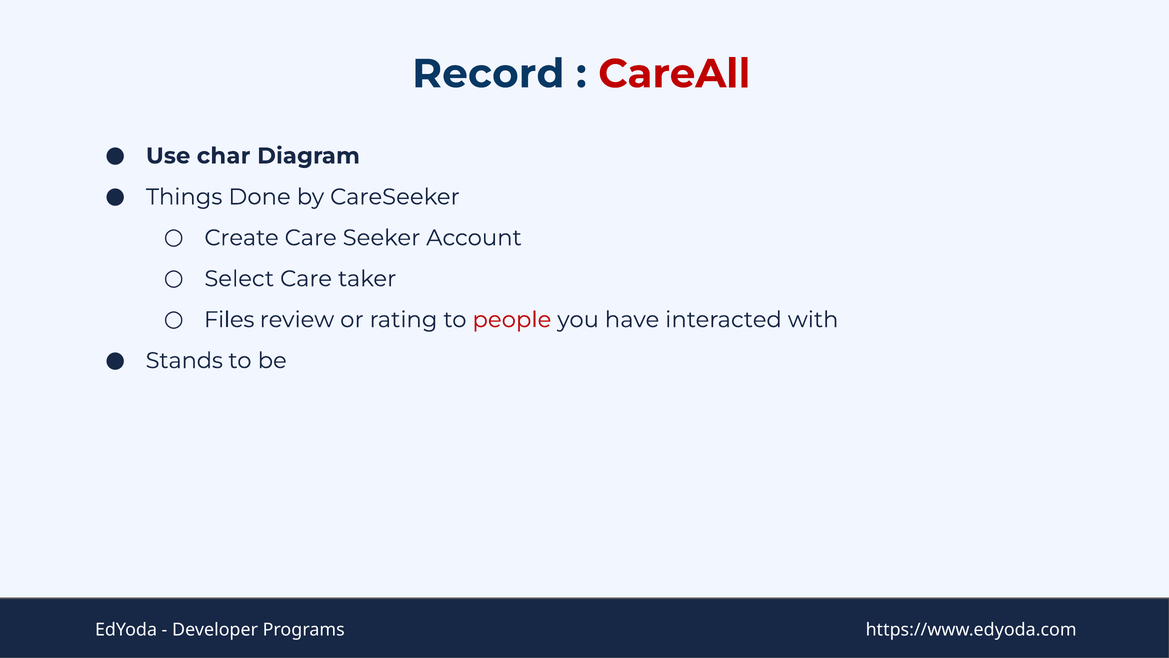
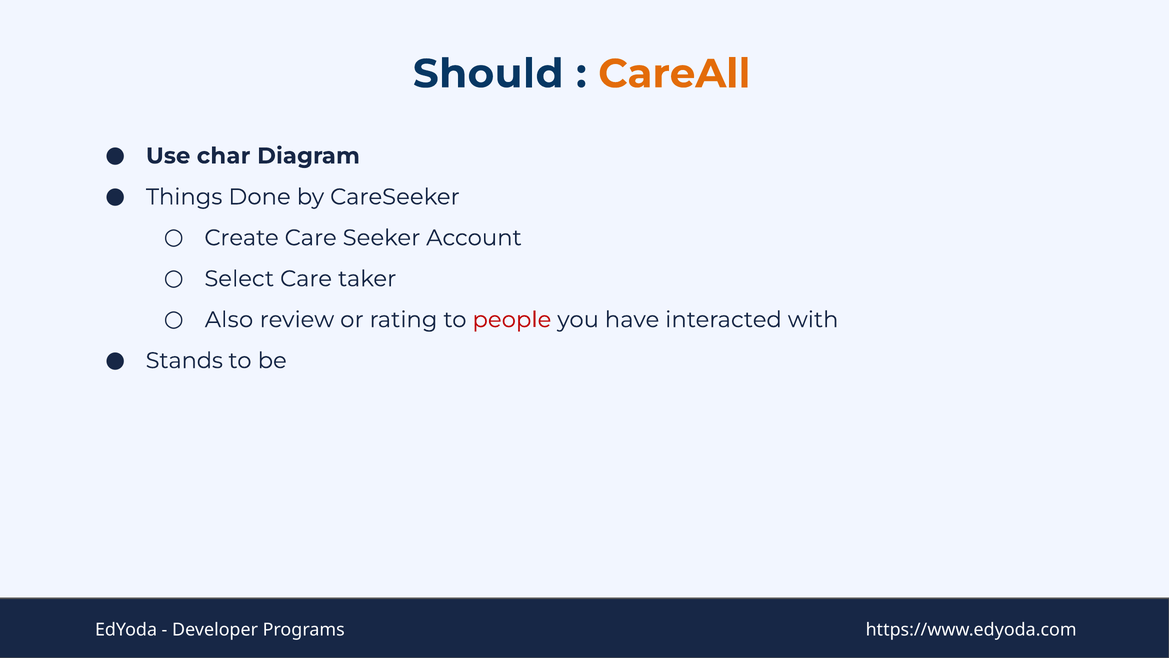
Record: Record -> Should (488, 74)
CareAll colour: red -> orange (674, 74)
Files: Files -> Also (229, 319)
